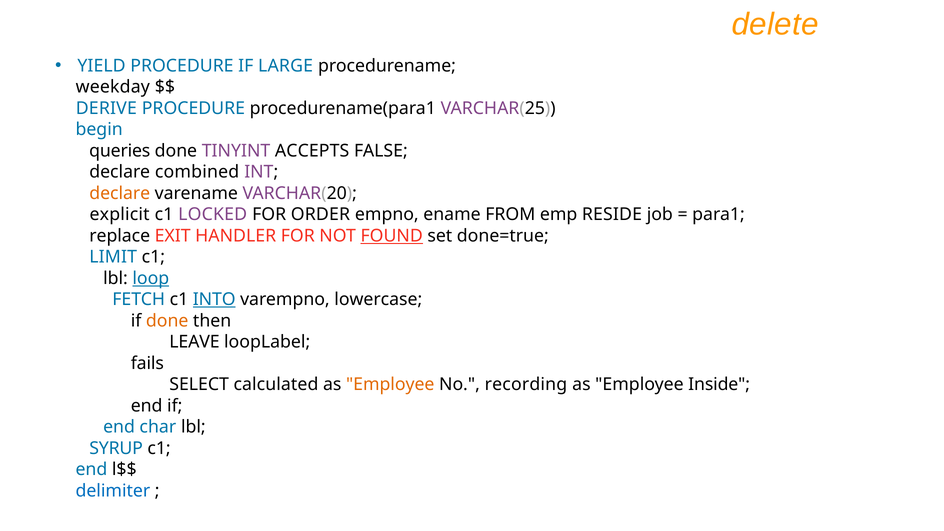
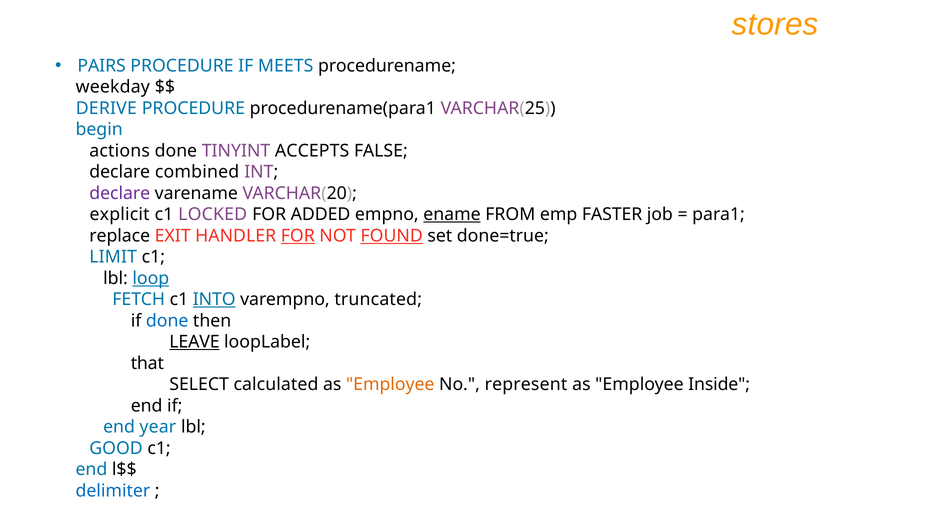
delete: delete -> stores (775, 25)
YIELD: YIELD -> PAIRS (102, 66)
LARGE: LARGE -> MEETS (286, 66)
queries: queries -> actions (120, 151)
declare colour: orange -> purple (120, 193)
ORDER: ORDER -> ADDED (321, 215)
ename underline: none -> present (452, 215)
RESIDE: RESIDE -> FASTER (612, 215)
FOR underline: none -> present (298, 236)
lowercase: lowercase -> truncated (378, 300)
done colour: orange -> blue (167, 321)
LEAVE underline: none -> present (194, 342)
fails: fails -> that (147, 363)
recording: recording -> represent (526, 384)
char: char -> year (158, 427)
SYRUP: SYRUP -> GOOD (116, 448)
